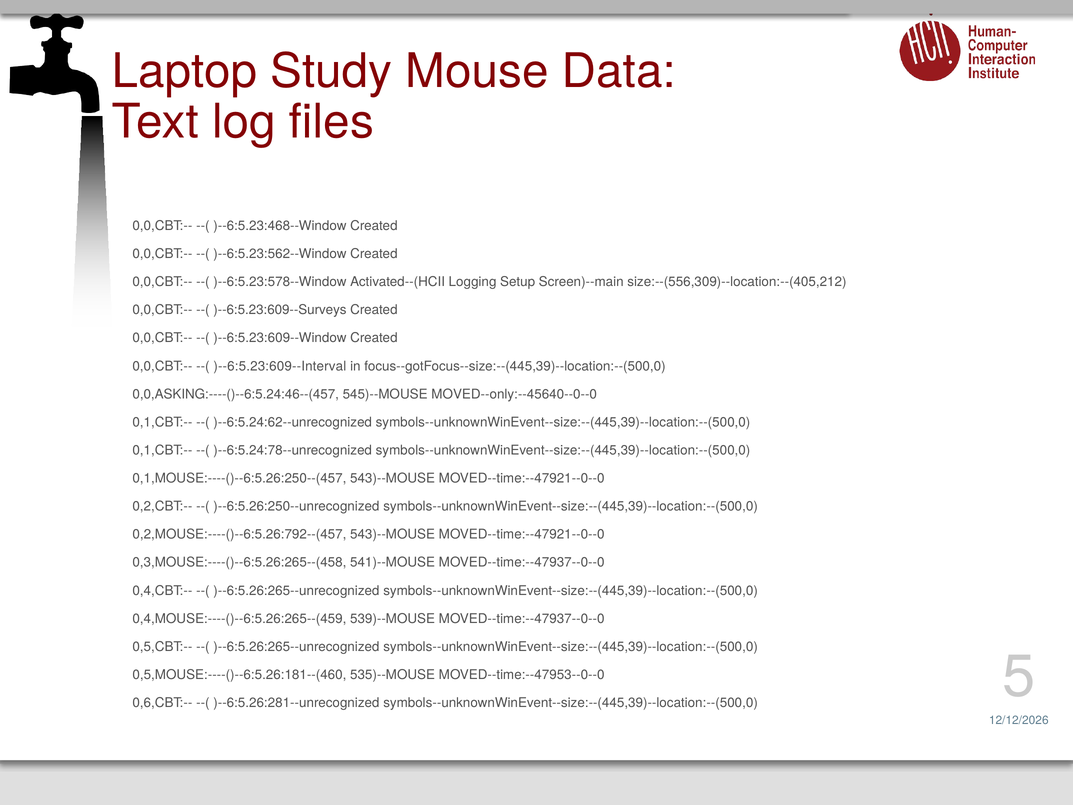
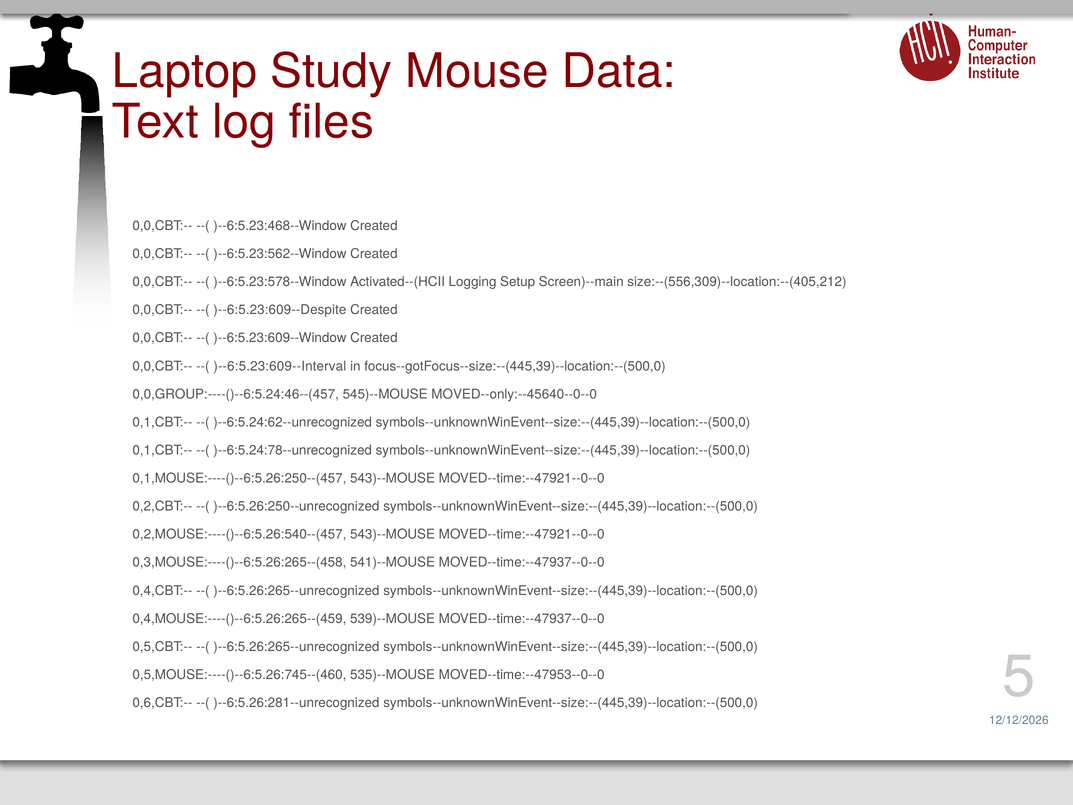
)--6:5.23:609--Surveys: )--6:5.23:609--Surveys -> )--6:5.23:609--Despite (280, 310)
0,0,ASKING:----()--6:5.24:46--(457: 0,0,ASKING:----()--6:5.24:46--(457 -> 0,0,GROUP:----()--6:5.24:46--(457 (236, 394)
0,2,MOUSE:----()--6:5.26:792--(457: 0,2,MOUSE:----()--6:5.26:792--(457 -> 0,2,MOUSE:----()--6:5.26:540--(457 (239, 534)
0,5,MOUSE:----()--6:5.26:181--(460: 0,5,MOUSE:----()--6:5.26:181--(460 -> 0,5,MOUSE:----()--6:5.26:745--(460 (239, 675)
